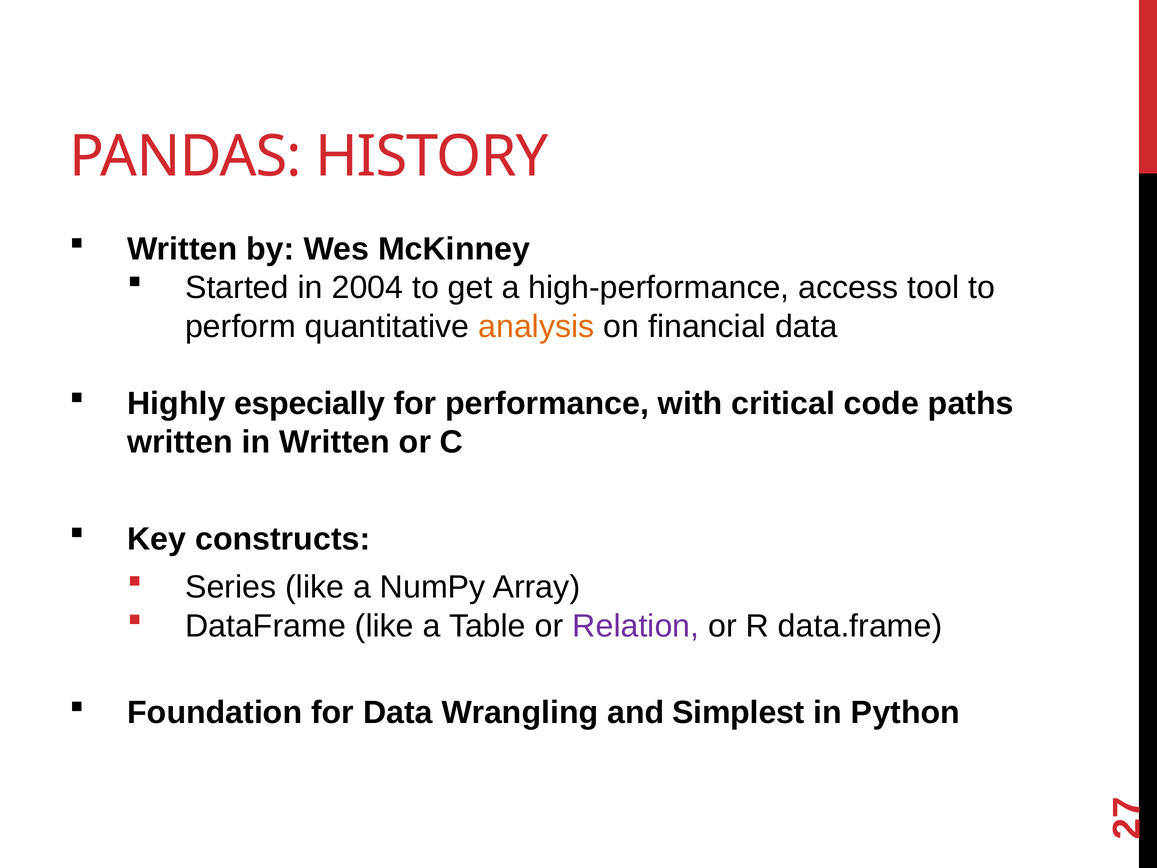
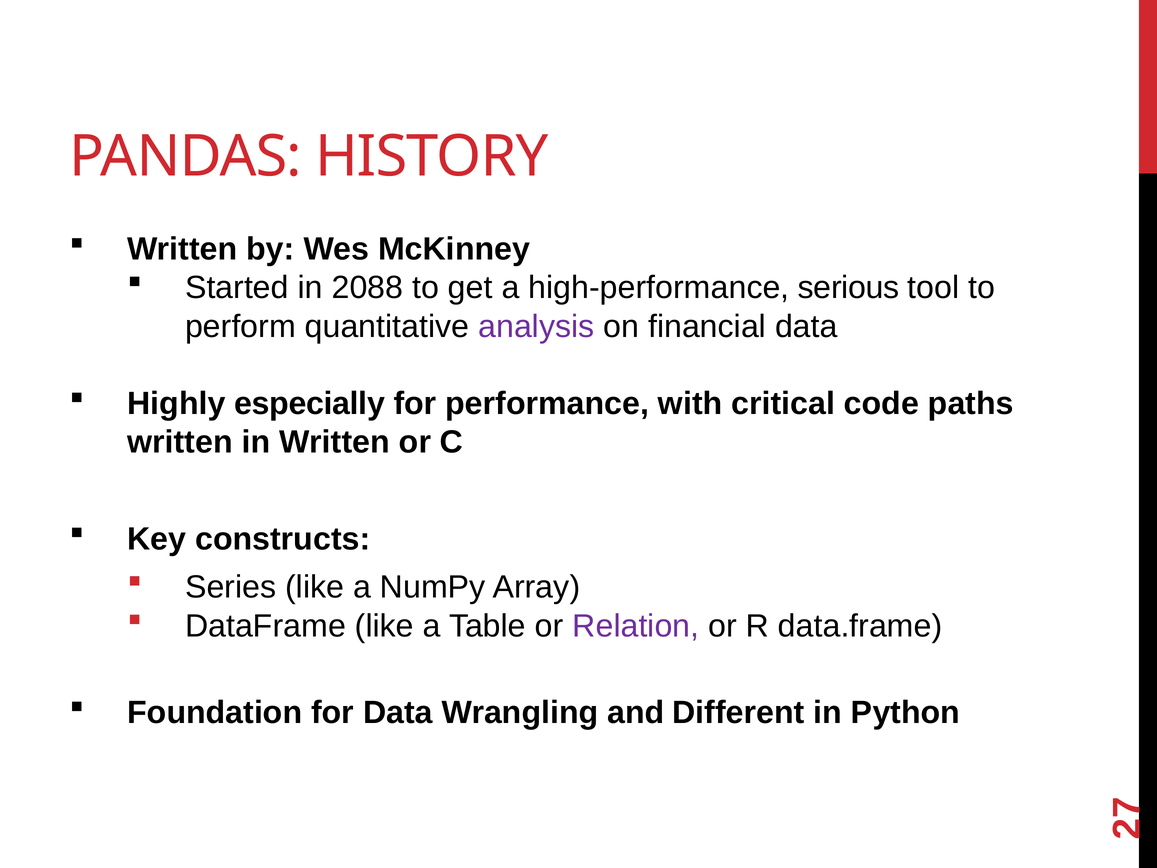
2004: 2004 -> 2088 (367, 288)
access: access -> serious (849, 288)
analysis colour: orange -> purple (536, 326)
Simplest: Simplest -> Different (738, 713)
